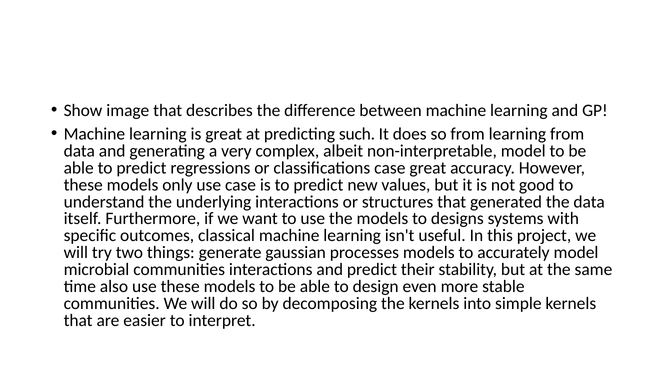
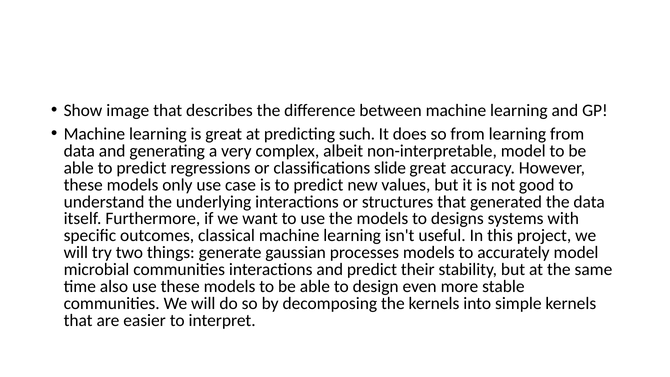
classifications case: case -> slide (390, 168)
